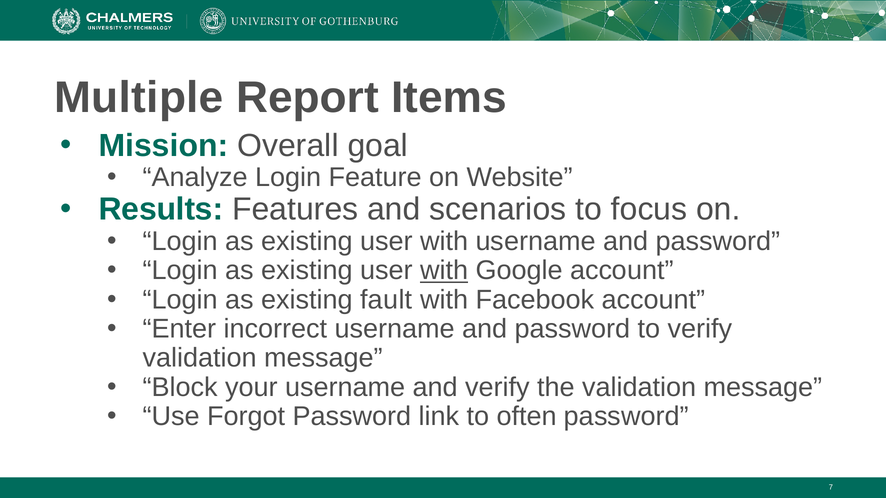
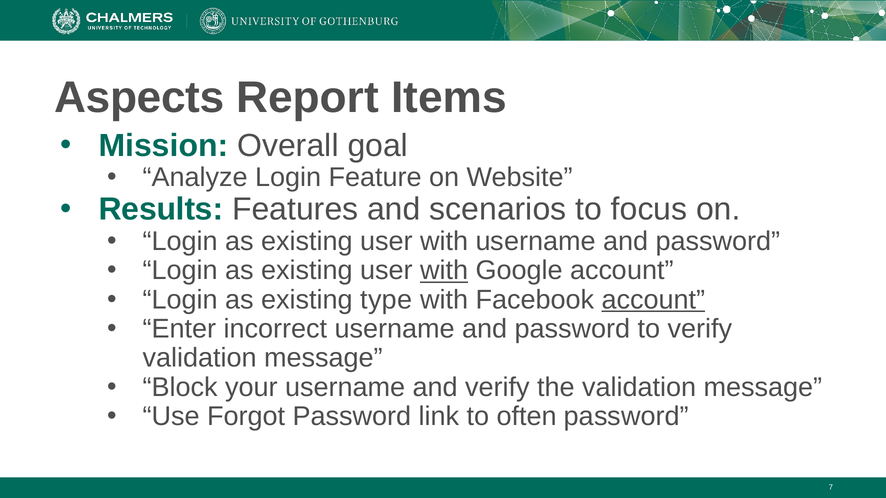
Multiple: Multiple -> Aspects (139, 98)
fault: fault -> type (386, 300)
account underline: none -> present (653, 300)
